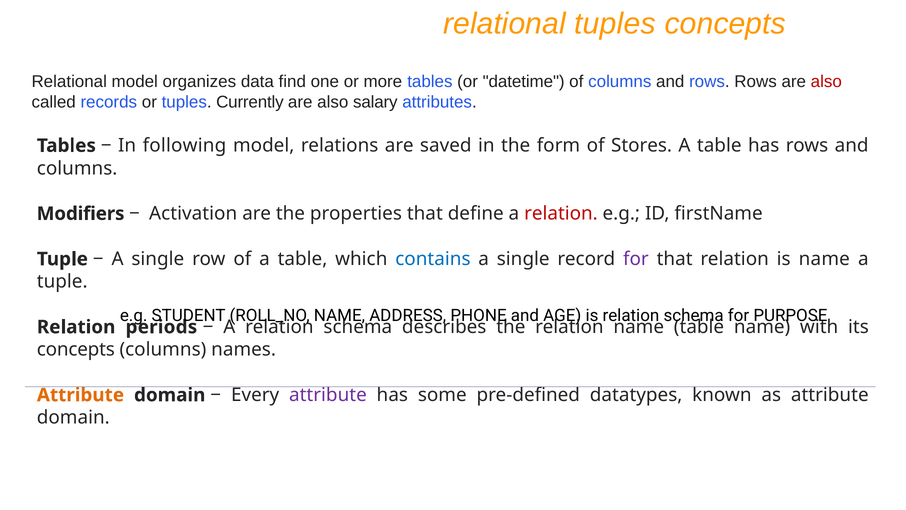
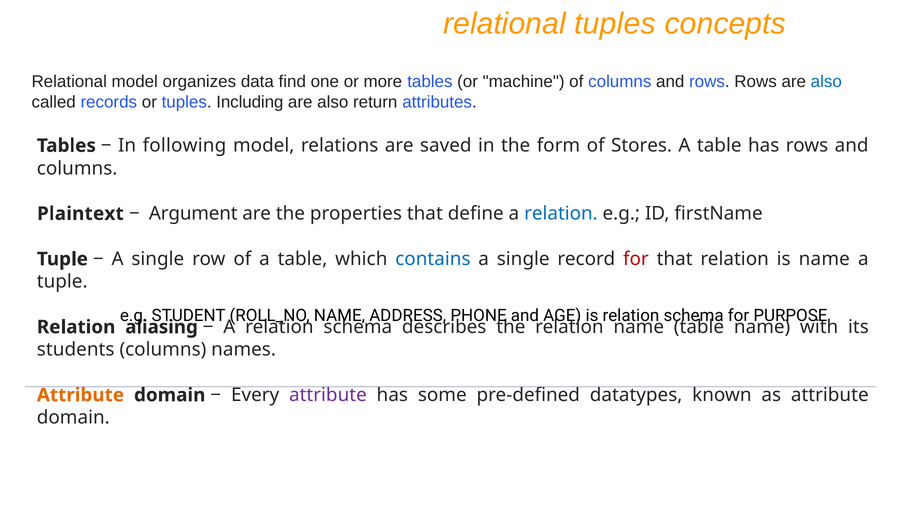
datetime: datetime -> machine (524, 82)
also colour: red -> blue (826, 82)
Currently: Currently -> Including (250, 102)
salary: salary -> return (375, 102)
Modifiers: Modifiers -> Plaintext (80, 214)
Activation: Activation -> Argument (193, 214)
relation colour: red -> blue (561, 214)
for colour: purple -> red (636, 259)
periods: periods -> aliasing (162, 327)
concepts: concepts -> students (76, 349)
